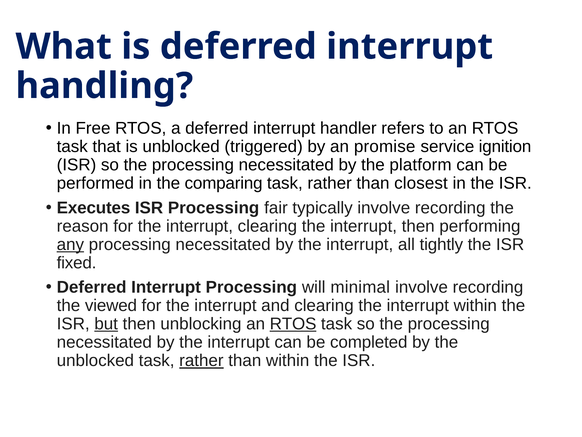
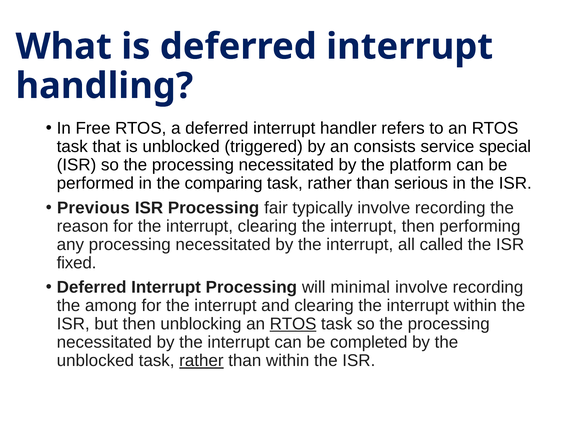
promise: promise -> consists (385, 146)
ignition: ignition -> special (505, 146)
closest: closest -> serious (421, 183)
Executes: Executes -> Previous (93, 208)
any underline: present -> none (70, 244)
tightly: tightly -> called (441, 244)
viewed: viewed -> among (111, 305)
but underline: present -> none (106, 324)
